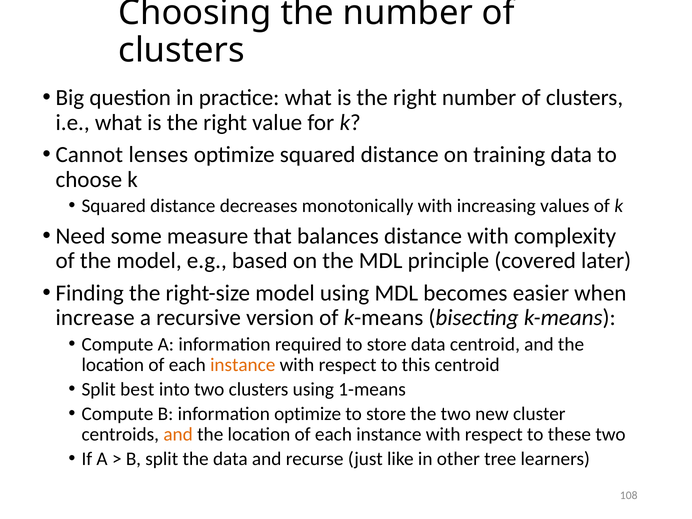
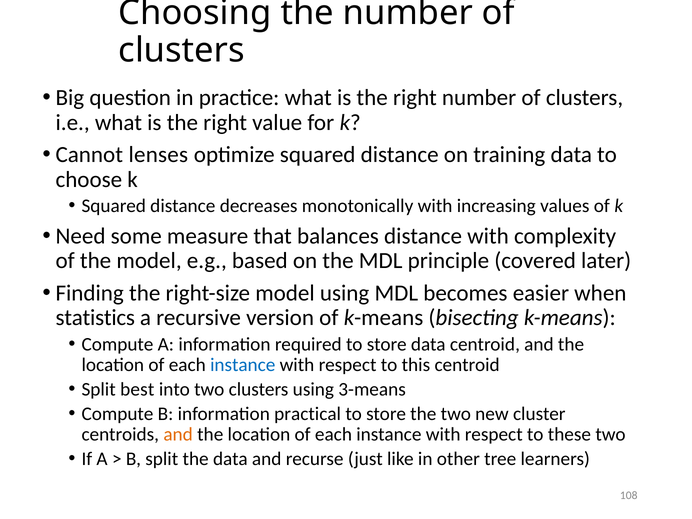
increase: increase -> statistics (95, 318)
instance colour: orange -> blue (243, 365)
1-means: 1-means -> 3-means (372, 389)
information optimize: optimize -> practical (308, 414)
